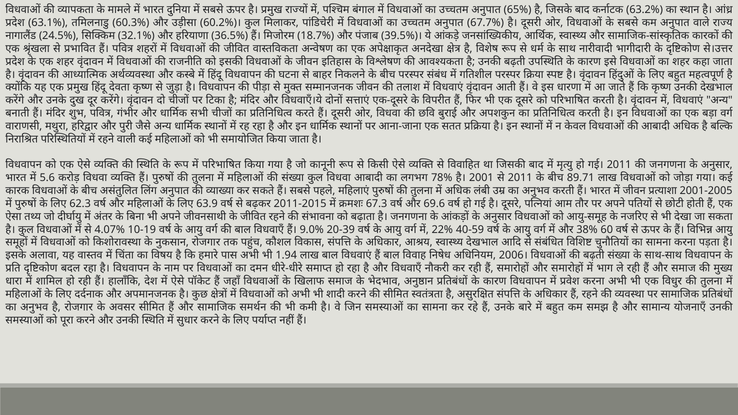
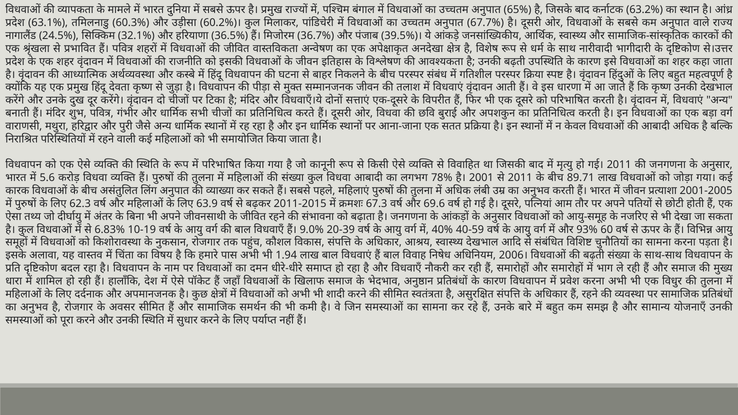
18.7%: 18.7% -> 36.7% (316, 36)
4.07%: 4.07% -> 6.83% (110, 230)
22%: 22% -> 40% (442, 230)
38%: 38% -> 93% (587, 230)
